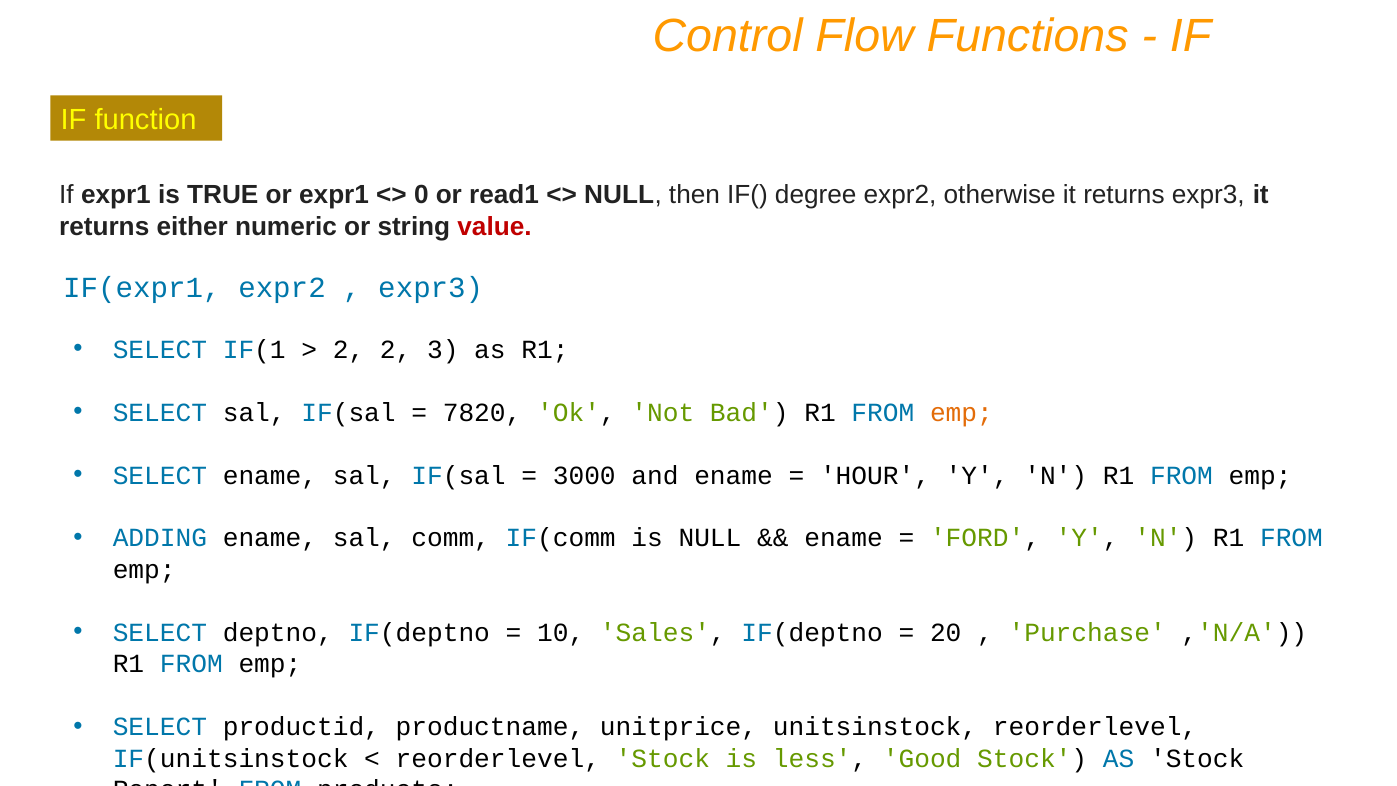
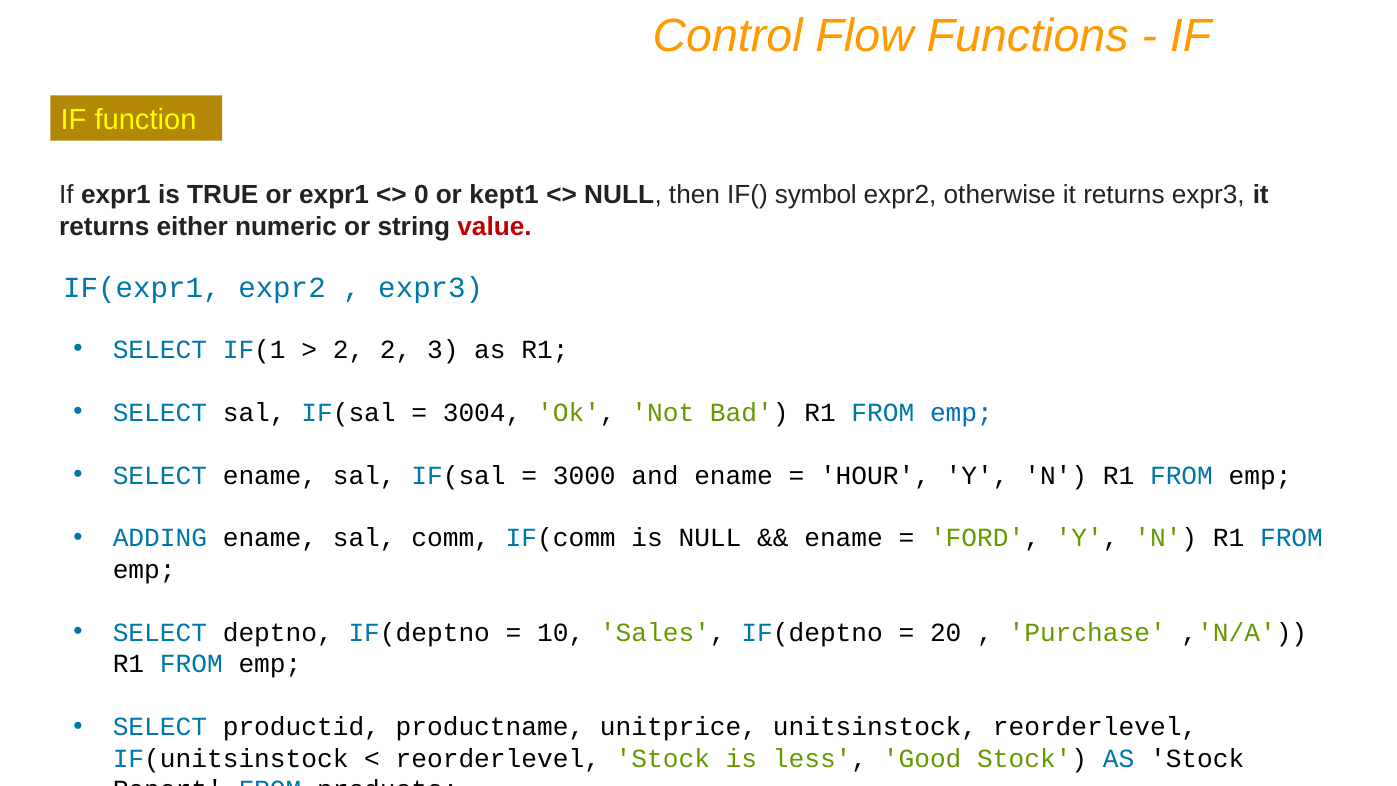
read1: read1 -> kept1 (504, 195)
degree: degree -> symbol (816, 195)
7820: 7820 -> 3004 (482, 412)
emp colour: orange -> blue (961, 412)
